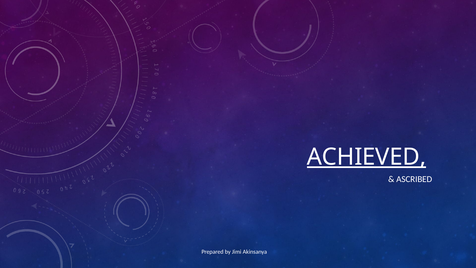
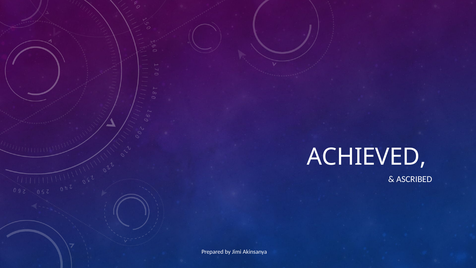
ACHIEVED underline: present -> none (367, 157)
